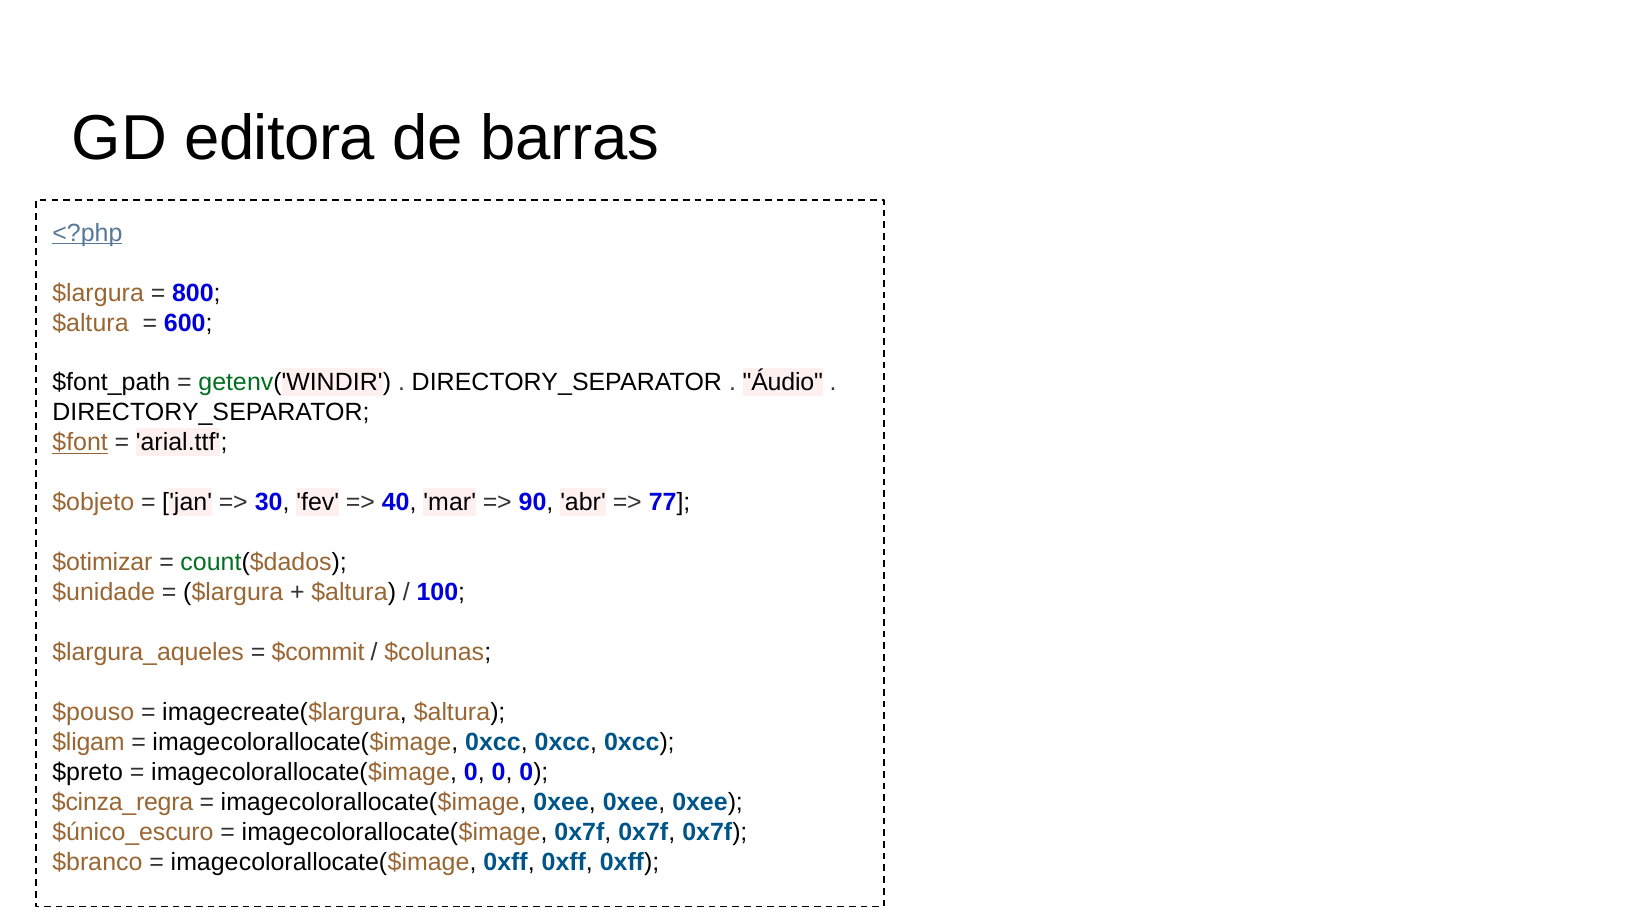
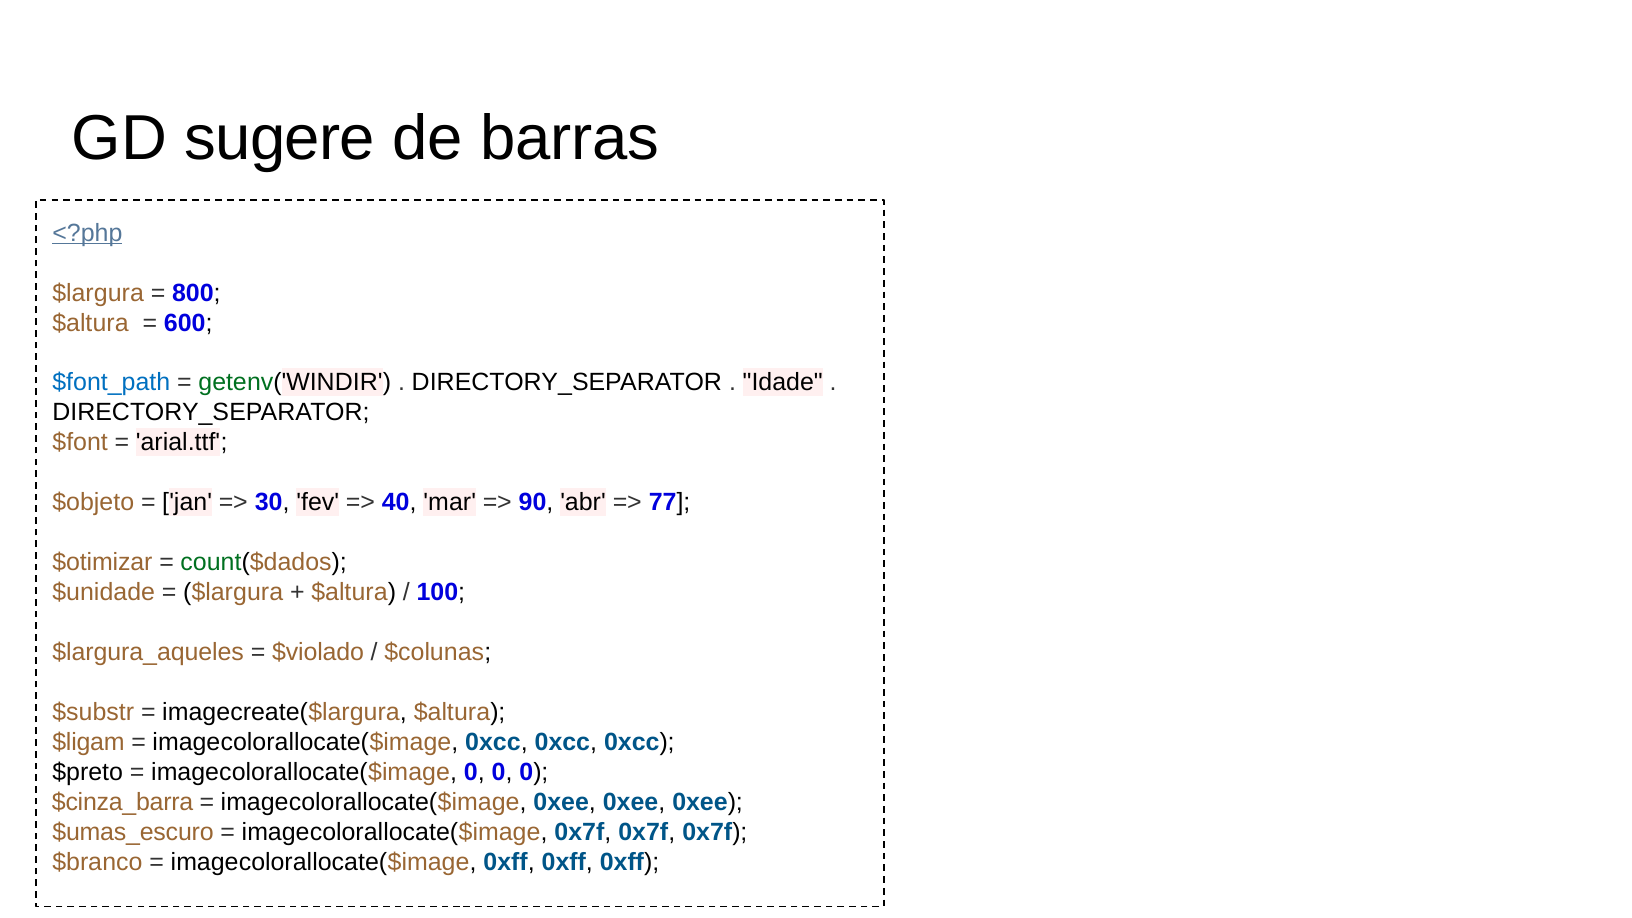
editora: editora -> sugere (280, 138)
$font_path colour: black -> blue (111, 383)
Áudio: Áudio -> Idade (783, 383)
$font underline: present -> none (80, 443)
$commit: $commit -> $violado (318, 652)
$pouso: $pouso -> $substr (93, 712)
$cinza_regra: $cinza_regra -> $cinza_barra (123, 802)
$único_escuro: $único_escuro -> $umas_escuro (133, 832)
